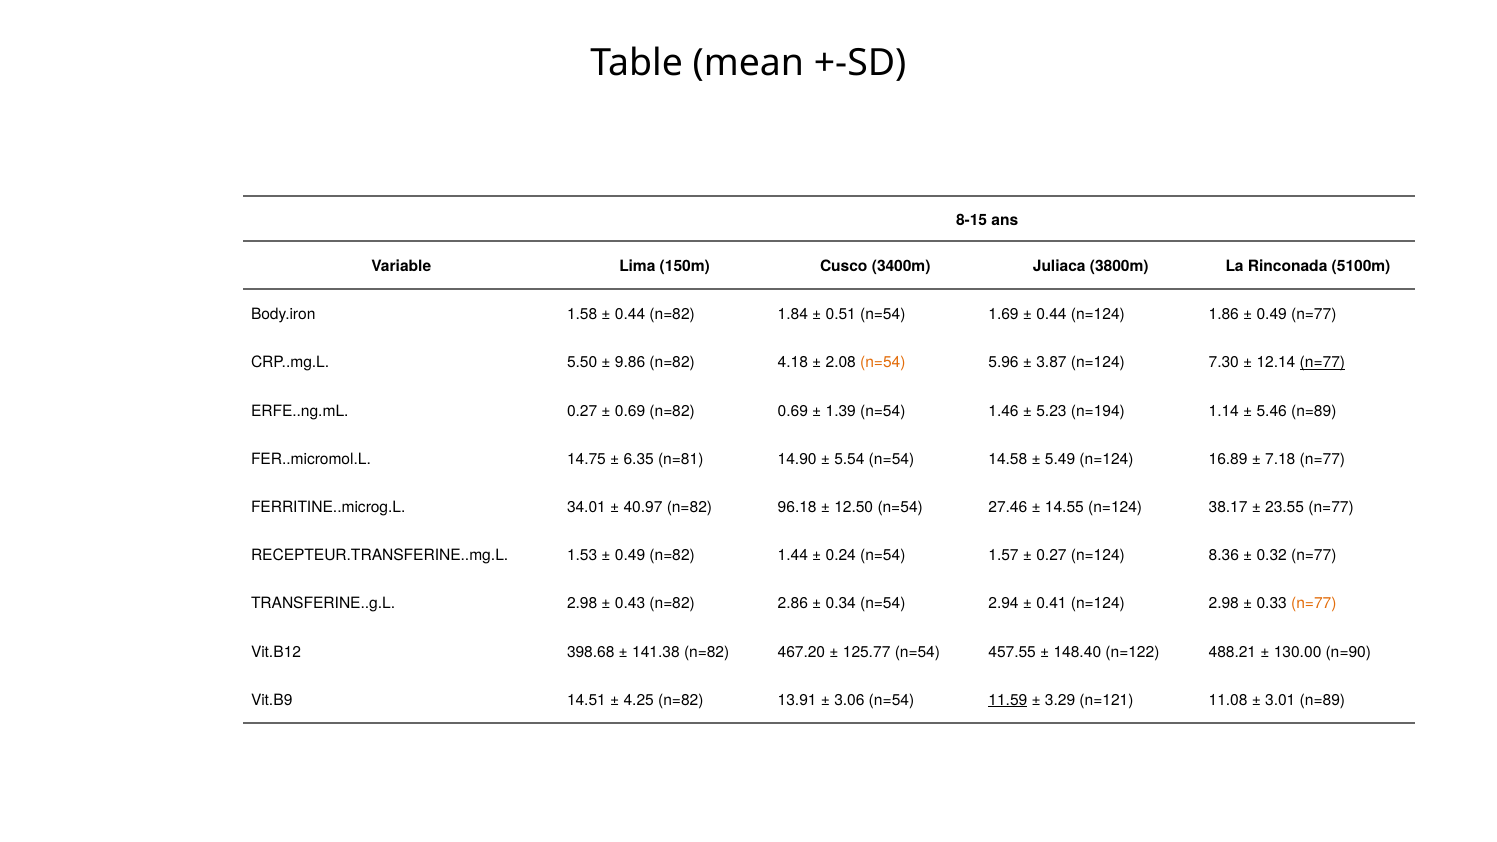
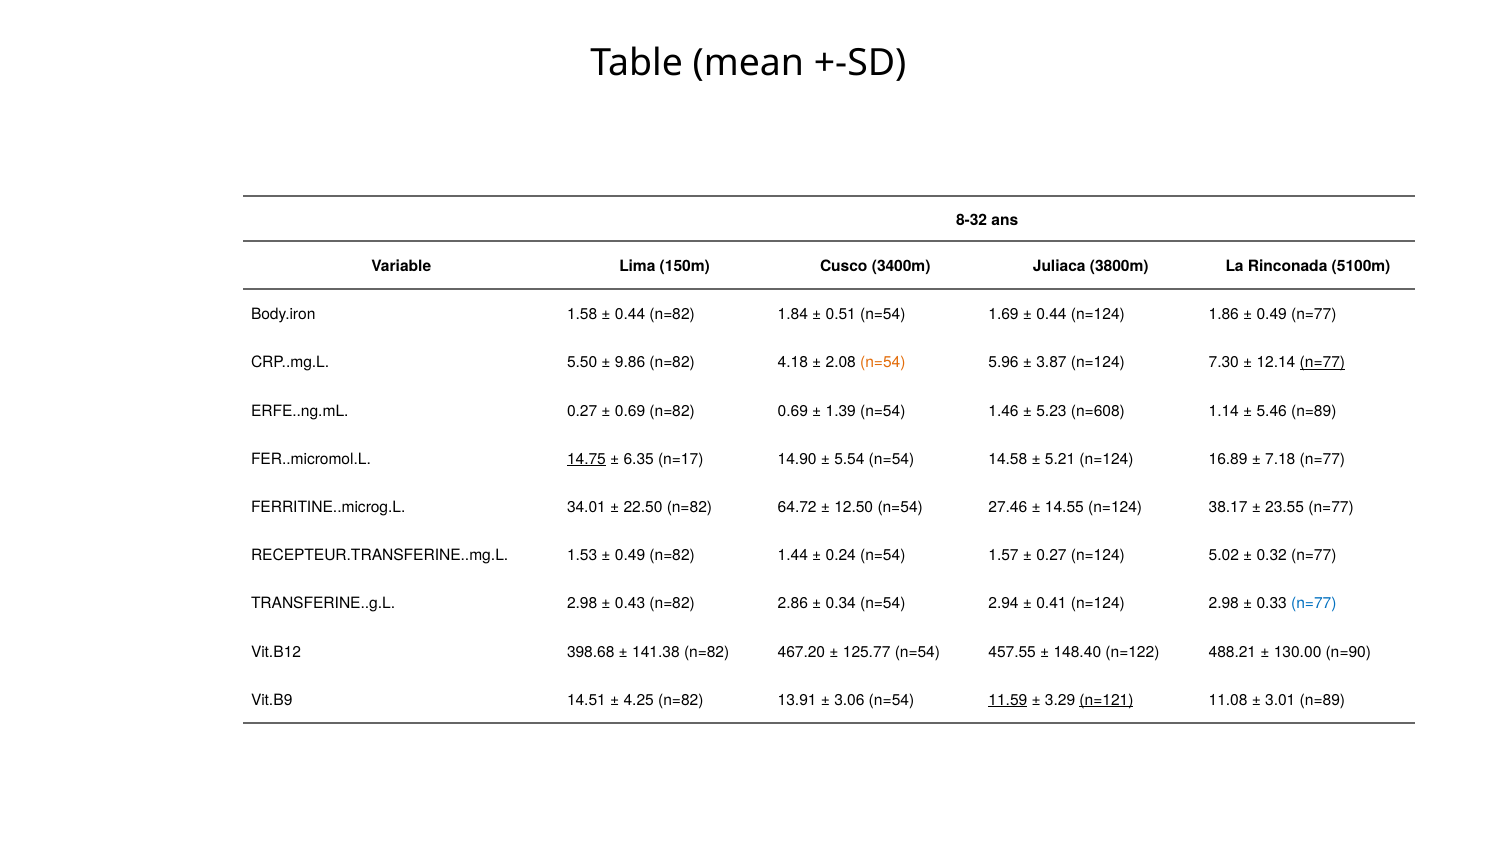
8-15: 8-15 -> 8-32 (972, 220)
n=194: n=194 -> n=608 (1098, 411)
14.75 underline: none -> present (586, 459)
n=81: n=81 -> n=17 (681, 459)
5.49: 5.49 -> 5.21 (1060, 459)
40.97: 40.97 -> 22.50 (643, 507)
96.18: 96.18 -> 64.72 (797, 507)
8.36: 8.36 -> 5.02 (1224, 555)
n=77 colour: orange -> blue (1314, 604)
n=121 underline: none -> present (1106, 700)
